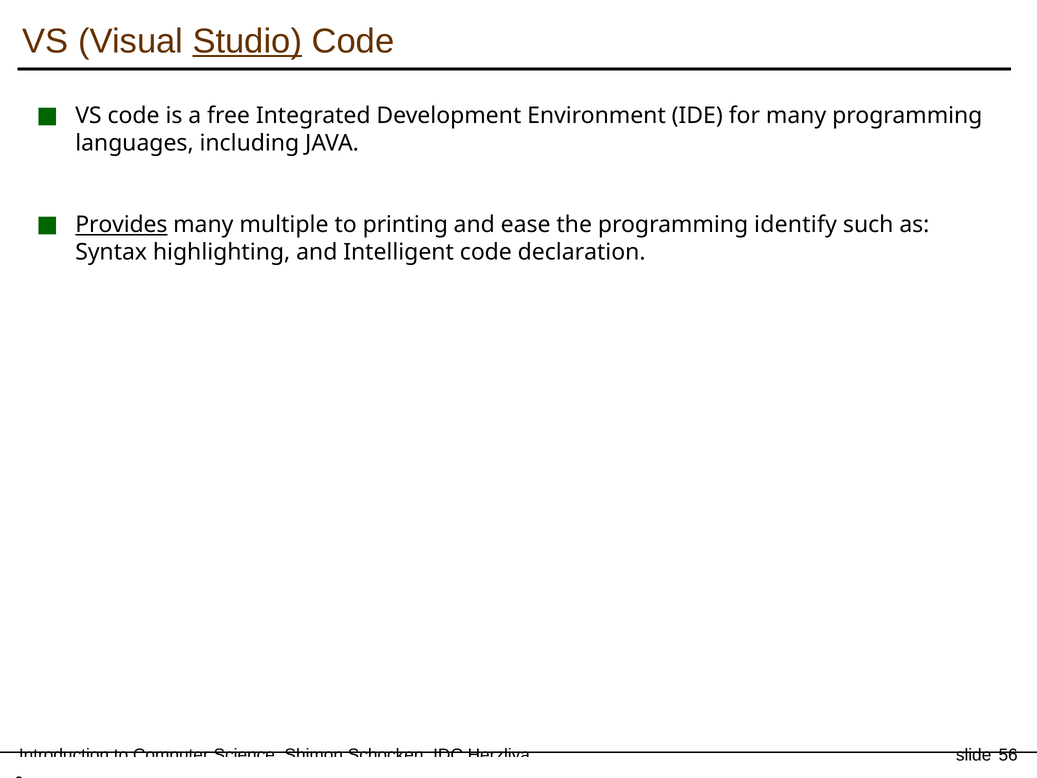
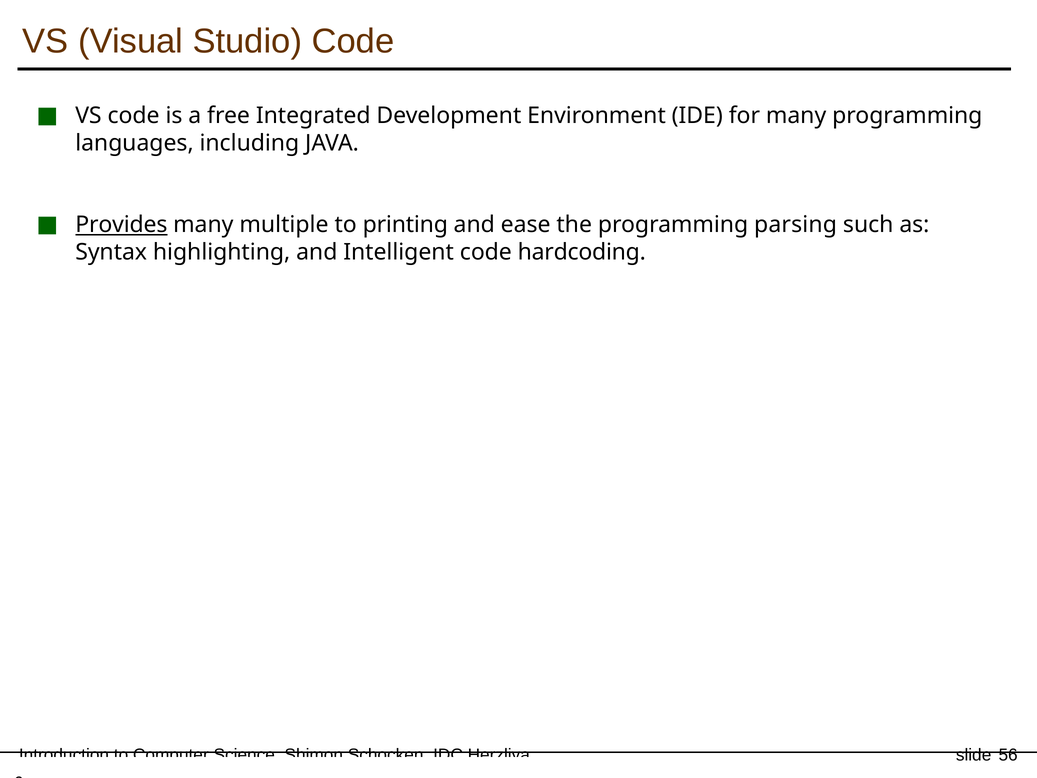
Studio underline: present -> none (247, 41)
identify: identify -> parsing (796, 225)
declaration: declaration -> hardcoding (582, 252)
